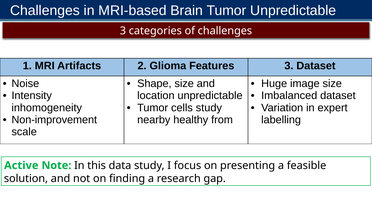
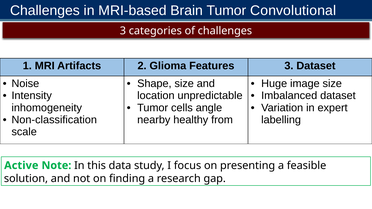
Tumor Unpredictable: Unpredictable -> Convolutional (293, 11)
cells study: study -> angle (209, 108)
Non-improvement: Non-improvement -> Non-classification (54, 120)
